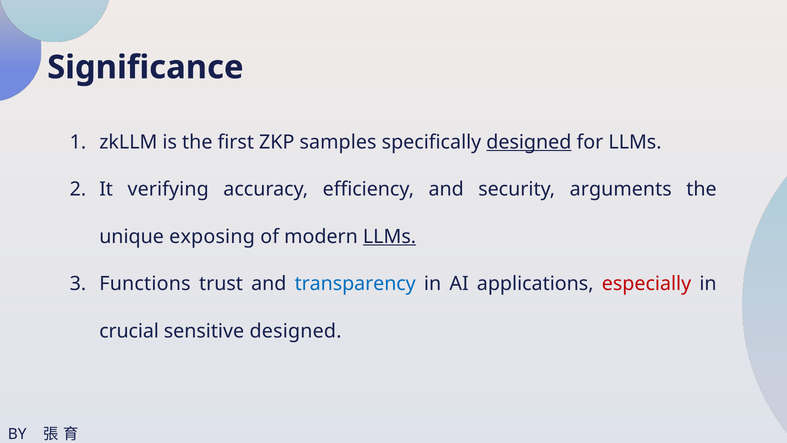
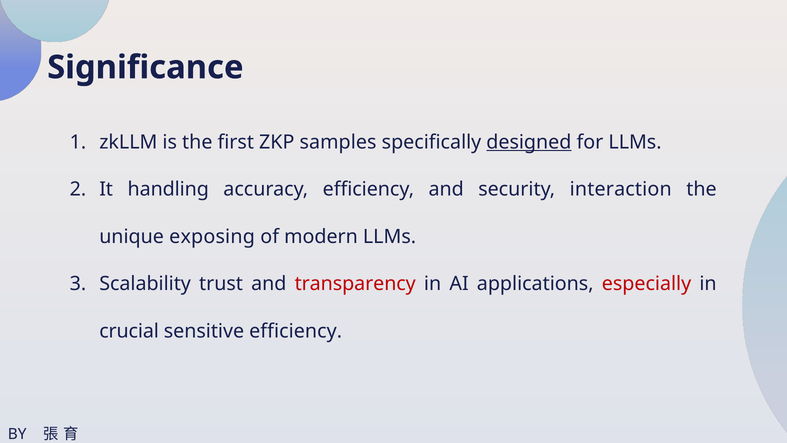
verifying: verifying -> handling (168, 189)
arguments: arguments -> interaction (621, 189)
LLMs underline: present -> none (390, 236)
Functions: Functions -> Scalability (145, 284)
transparency colour: blue -> red (355, 284)
sensitive designed: designed -> efficiency (296, 331)
